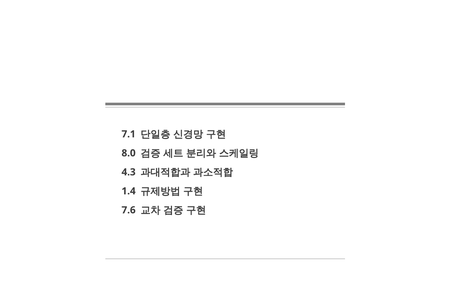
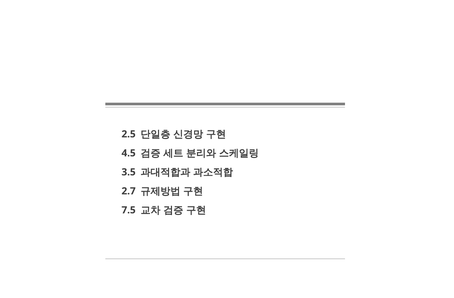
7.1: 7.1 -> 2.5 (129, 134)
8.0: 8.0 -> 4.5 (129, 153)
4.3: 4.3 -> 3.5 (129, 172)
1.4: 1.4 -> 2.7 (129, 191)
7.6: 7.6 -> 7.5 (129, 210)
